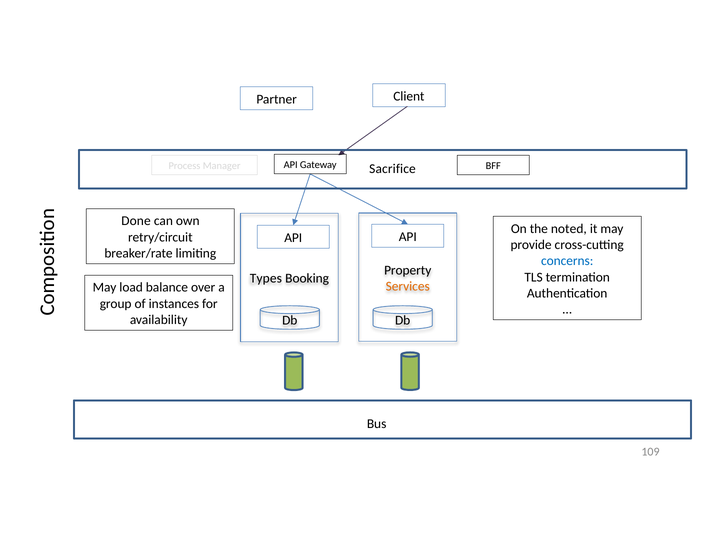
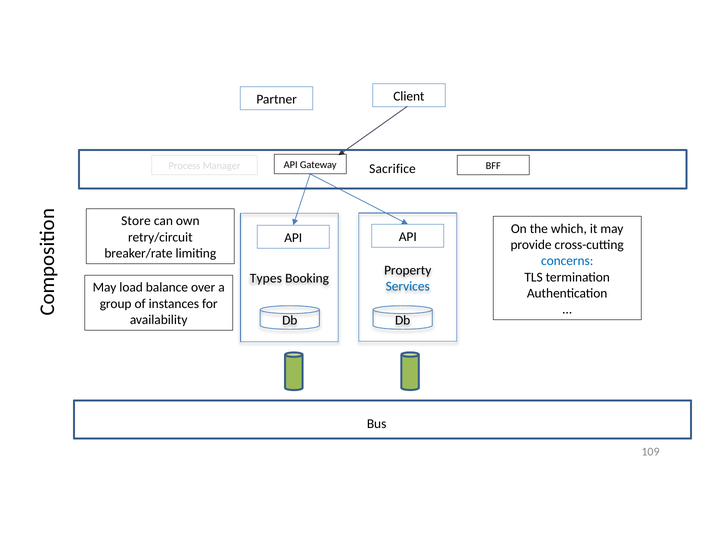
Done: Done -> Store (136, 221)
noted: noted -> which (569, 229)
Services colour: orange -> blue (408, 286)
